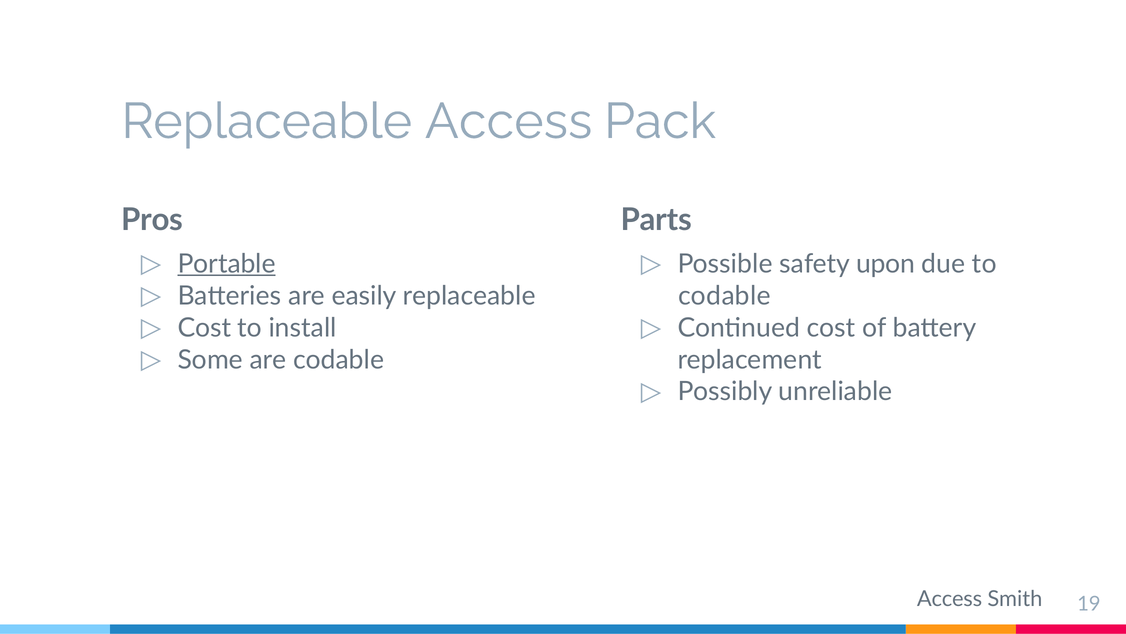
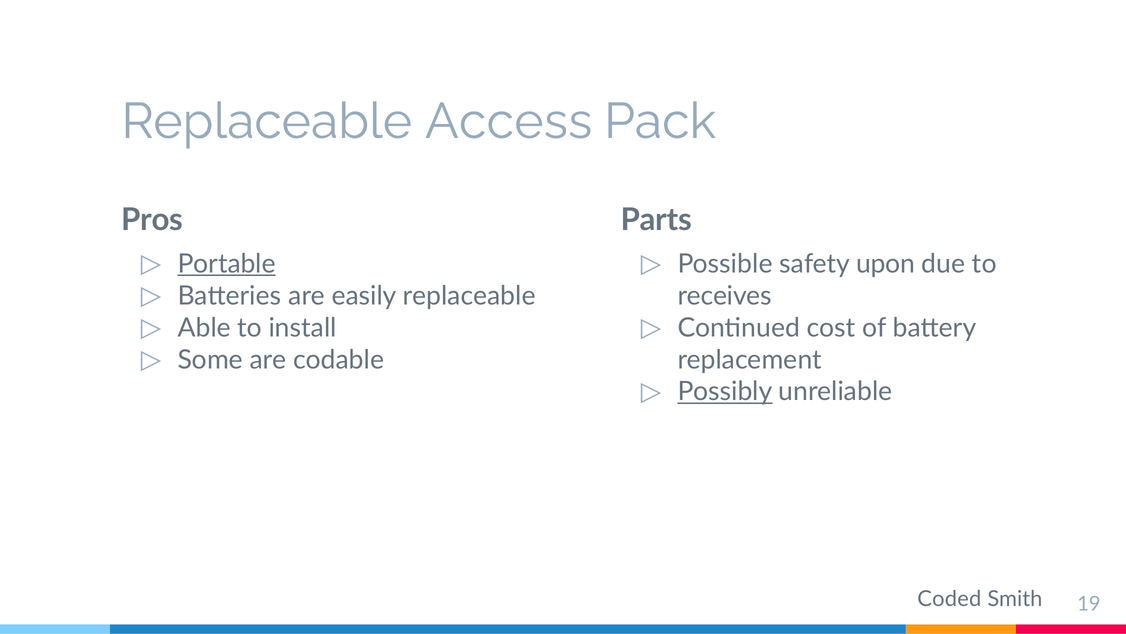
codable: codable -> receives (725, 296)
Cost: Cost -> Able (204, 327)
Possibly underline: none -> present (725, 391)
Access: Access -> Coded (949, 598)
